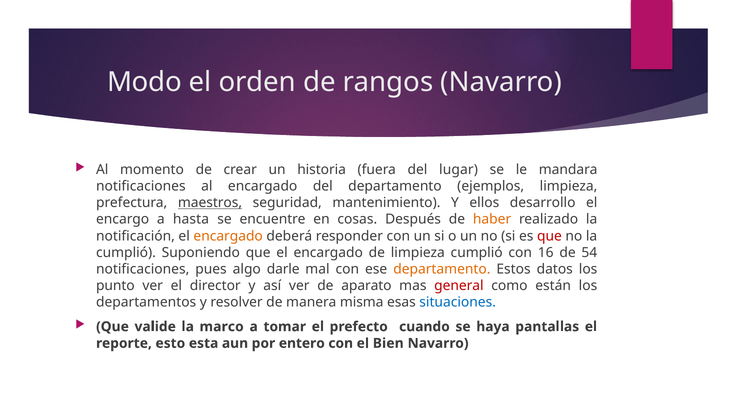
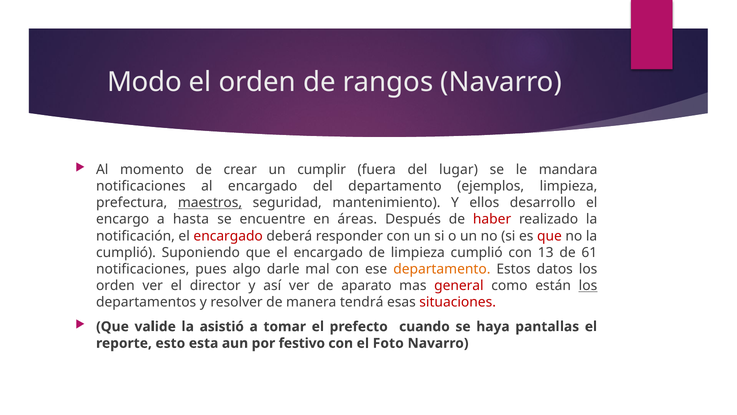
historia: historia -> cumplir (322, 169)
cosas: cosas -> áreas (357, 219)
haber colour: orange -> red (492, 219)
encargado colour: orange -> red (228, 236)
16: 16 -> 13 (546, 252)
54: 54 -> 61 (589, 252)
punto: punto -> orden (115, 285)
los underline: none -> present (588, 285)
misma: misma -> tendrá (362, 302)
situaciones colour: blue -> red (458, 302)
marco: marco -> asistió (222, 326)
entero: entero -> festivo (302, 343)
Bien: Bien -> Foto (388, 343)
